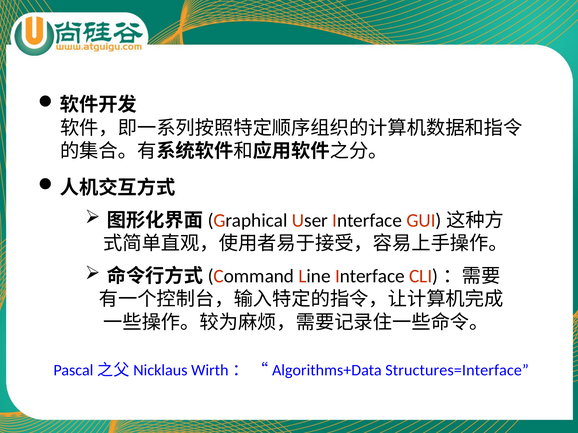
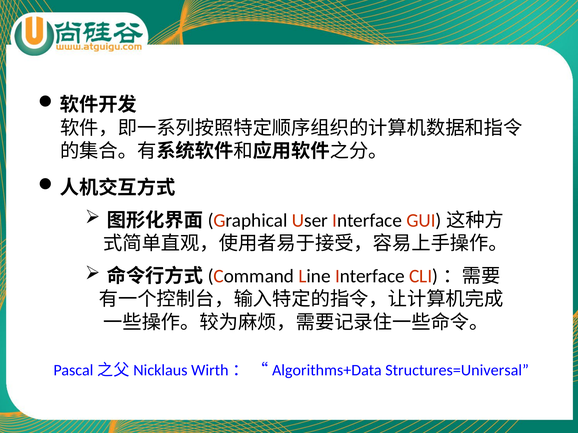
Structures=Interface: Structures=Interface -> Structures=Universal (457, 371)
